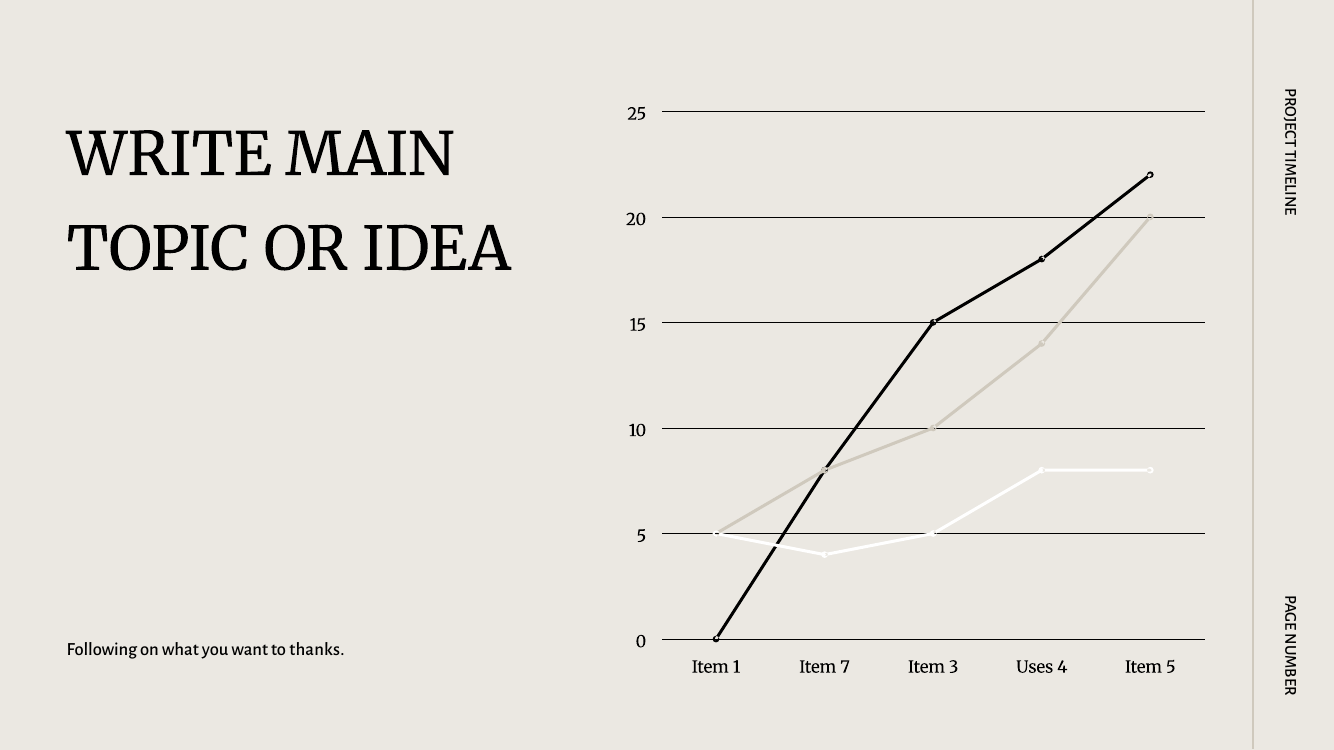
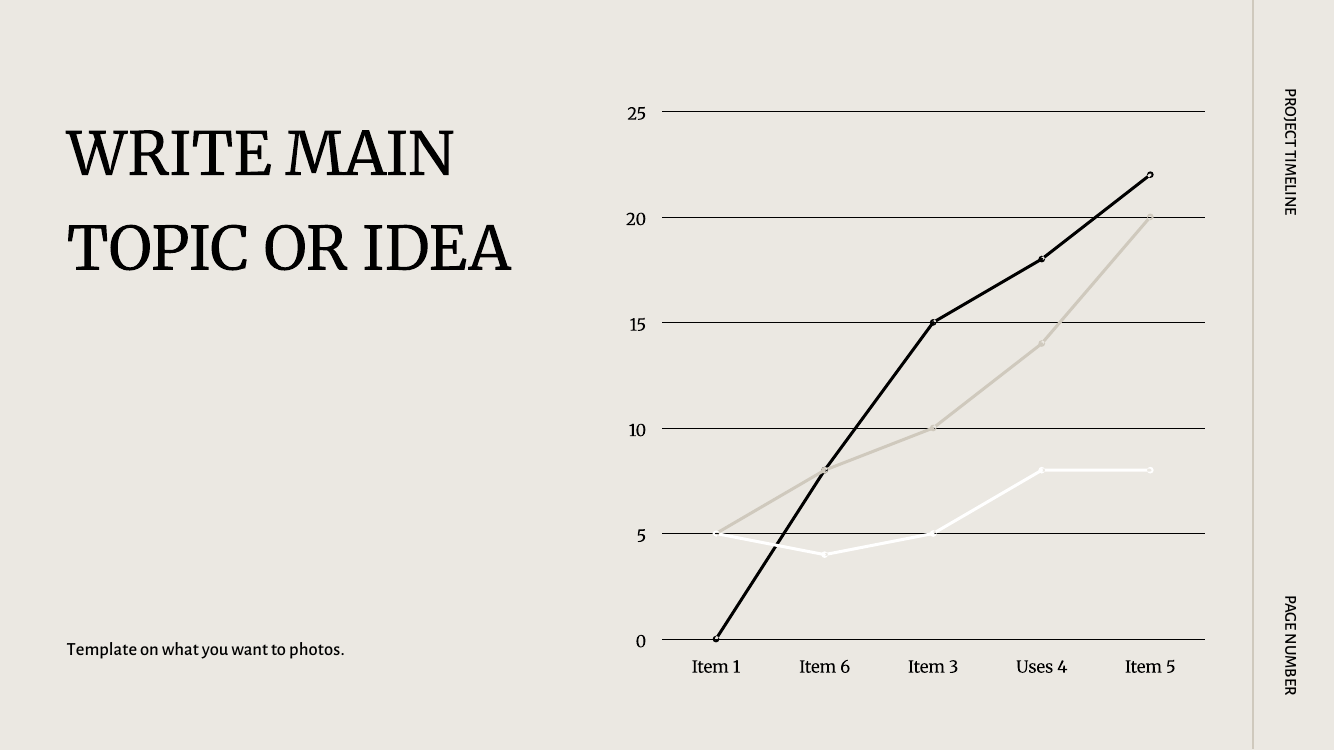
Following: Following -> Template (102, 649)
thanks: thanks -> photos (317, 649)
7: 7 -> 6 (845, 668)
